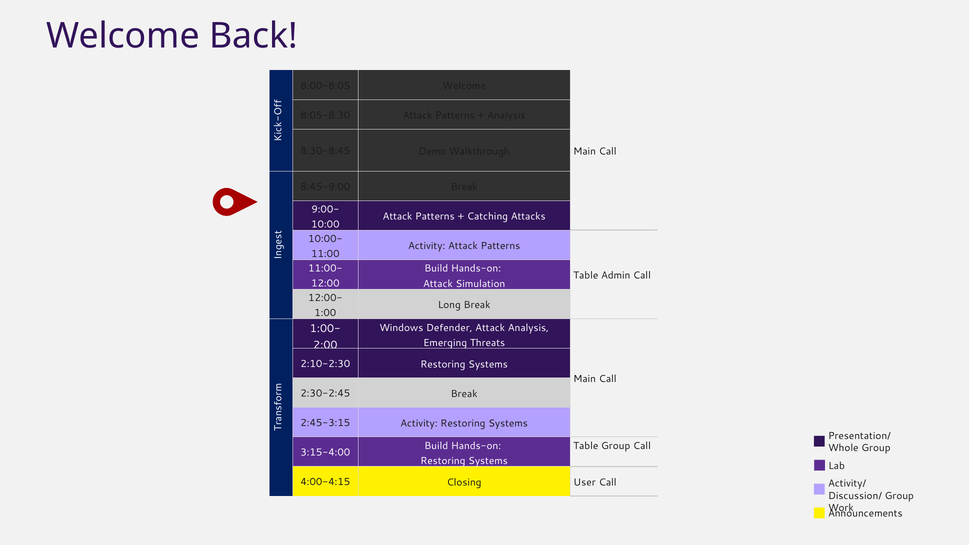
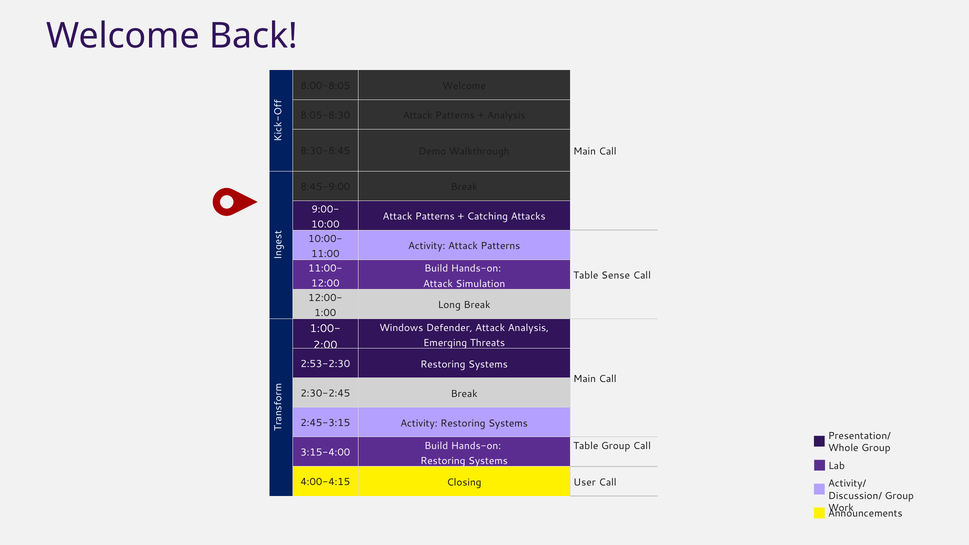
Admin: Admin -> Sense (616, 276)
2:10-2:30: 2:10-2:30 -> 2:53-2:30 (325, 364)
